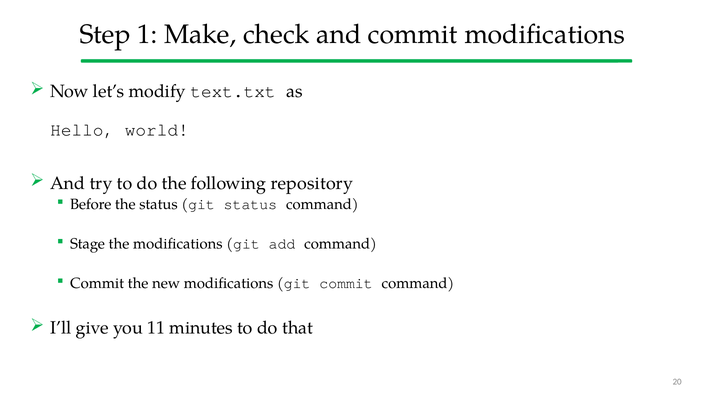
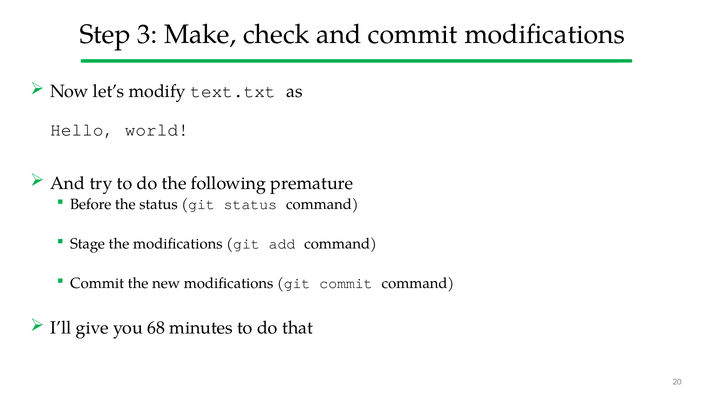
1: 1 -> 3 (147, 34)
repository: repository -> premature (312, 183)
11: 11 -> 68 (156, 328)
